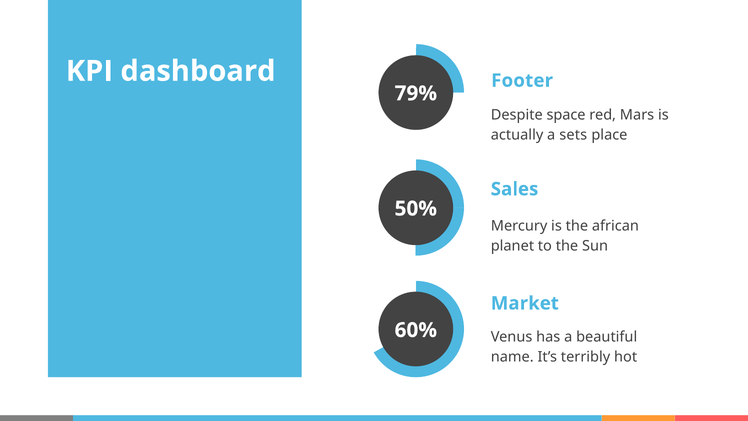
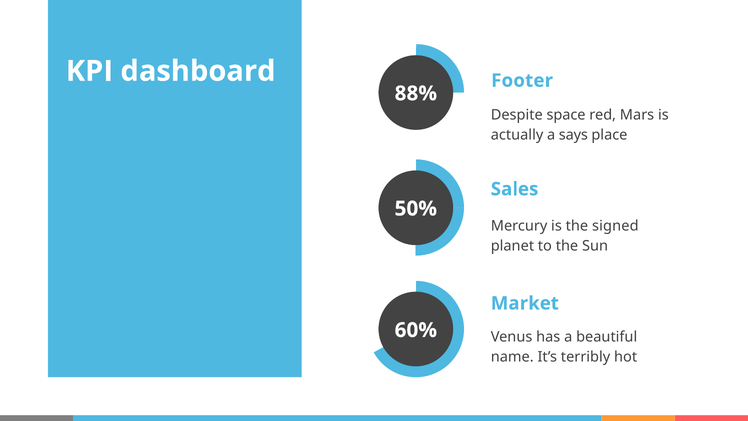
79%: 79% -> 88% (416, 93)
sets: sets -> says (573, 135)
african: african -> signed (615, 226)
